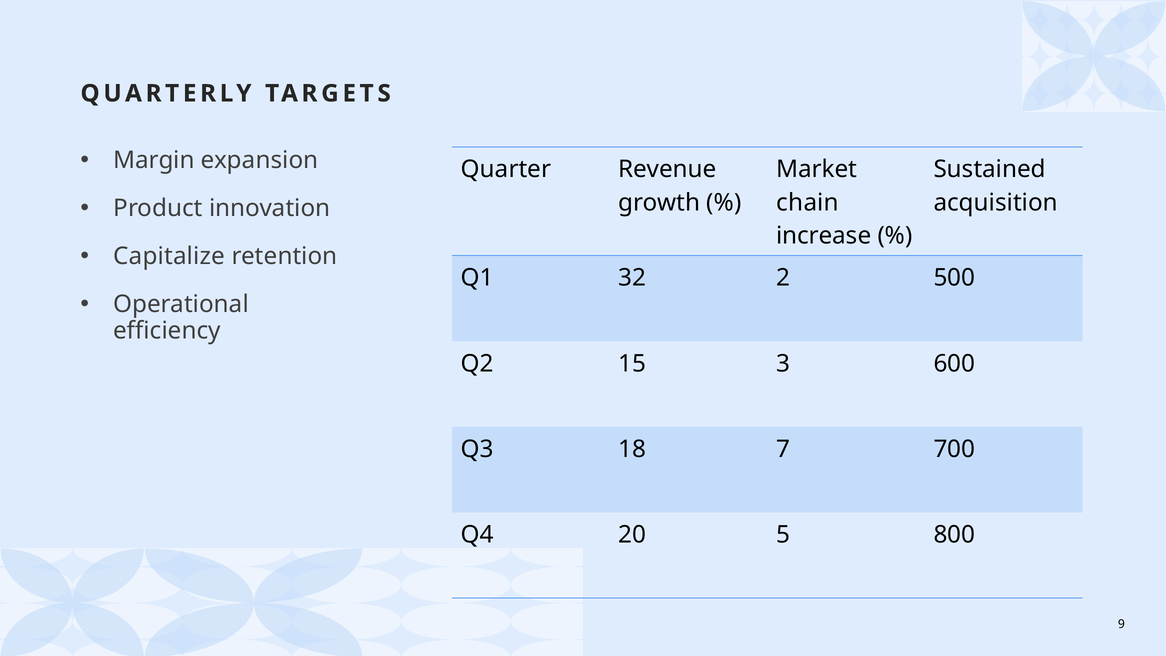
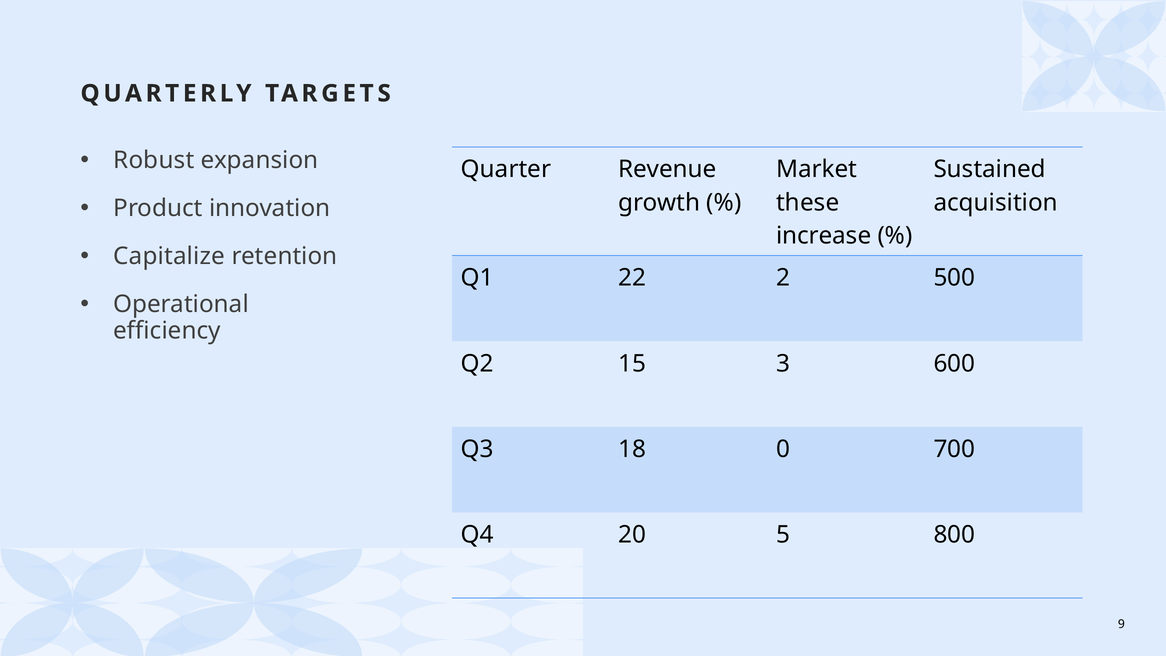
Margin: Margin -> Robust (154, 160)
chain: chain -> these (808, 203)
32: 32 -> 22 (632, 278)
7: 7 -> 0 (783, 449)
